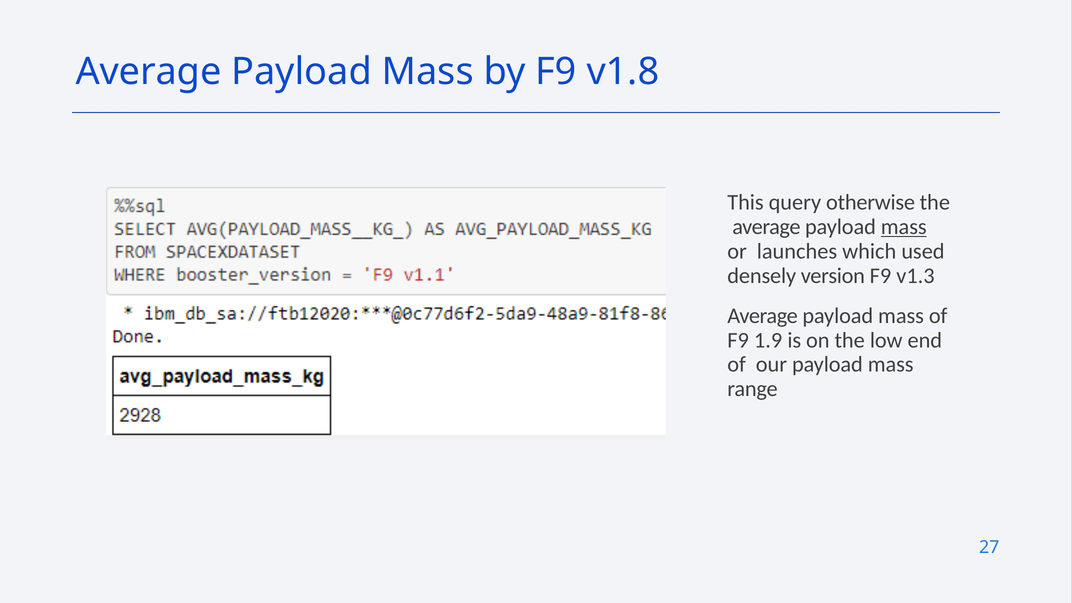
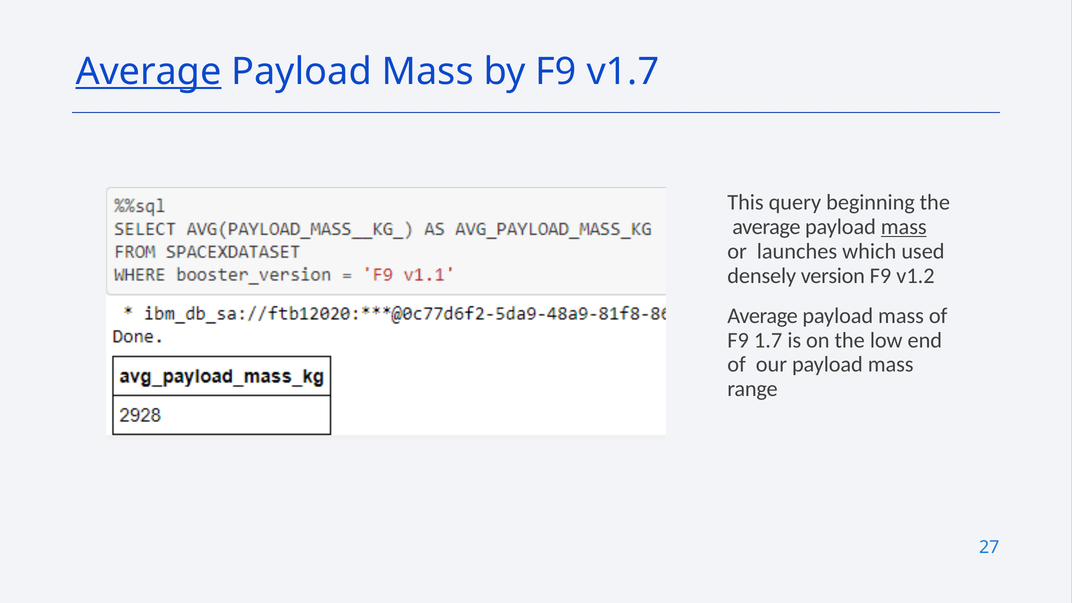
Average underline: none -> present (149, 72)
v1.8: v1.8 -> v1.7 (623, 72)
otherwise: otherwise -> beginning (871, 203)
v1.3: v1.3 -> v1.2 (915, 276)
1.9: 1.9 -> 1.7 (768, 340)
